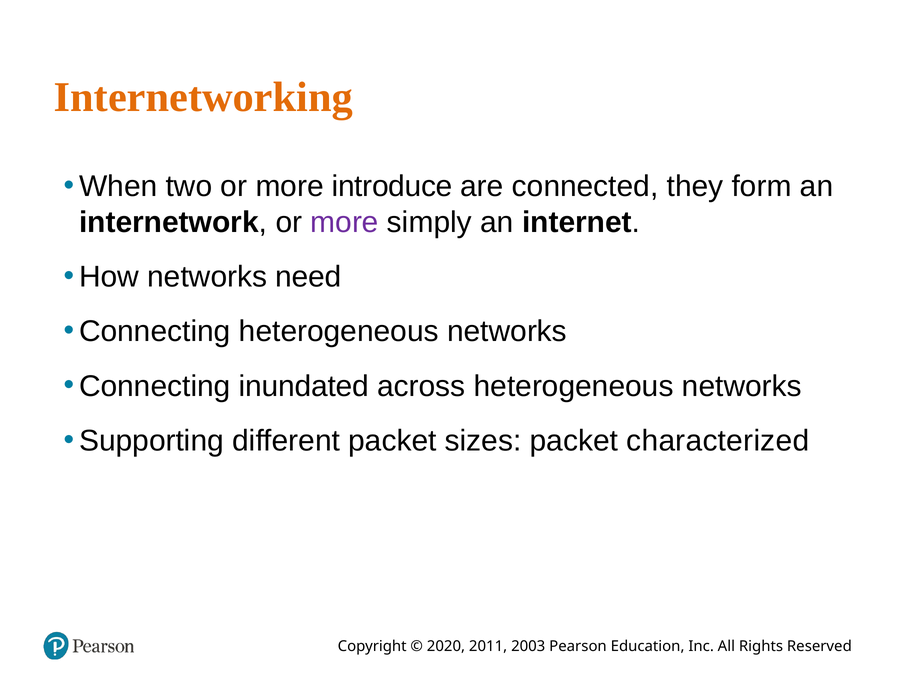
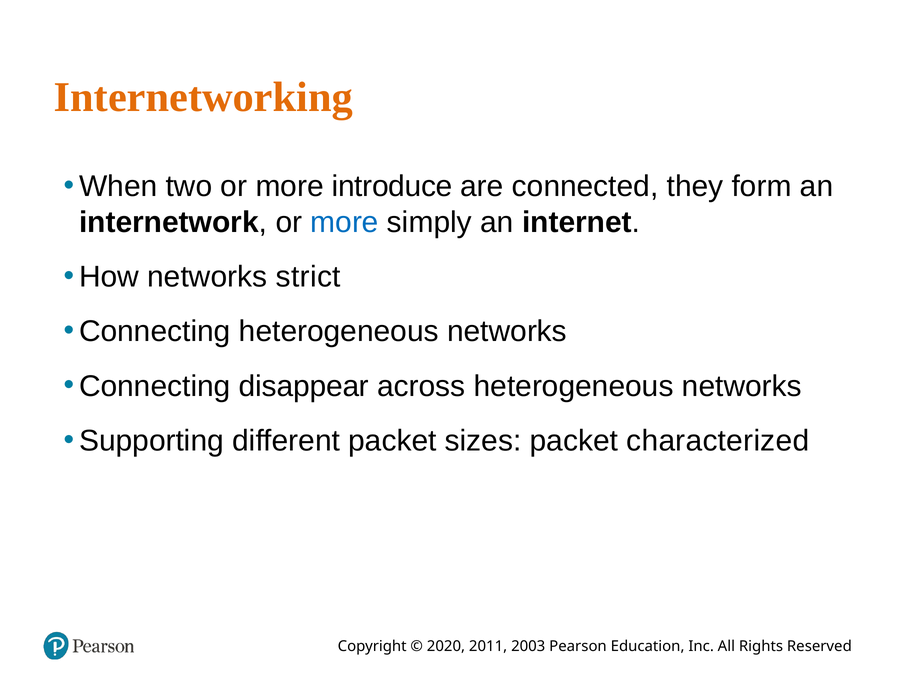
more colour: purple -> blue (345, 222)
need: need -> strict (308, 277)
inundated: inundated -> disappear (304, 386)
